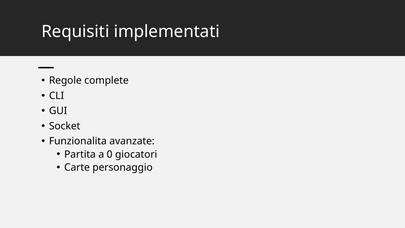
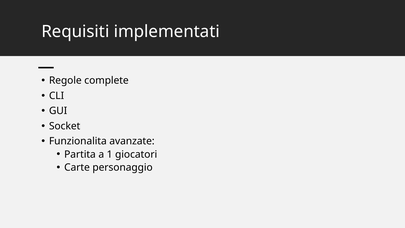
0: 0 -> 1 (110, 154)
